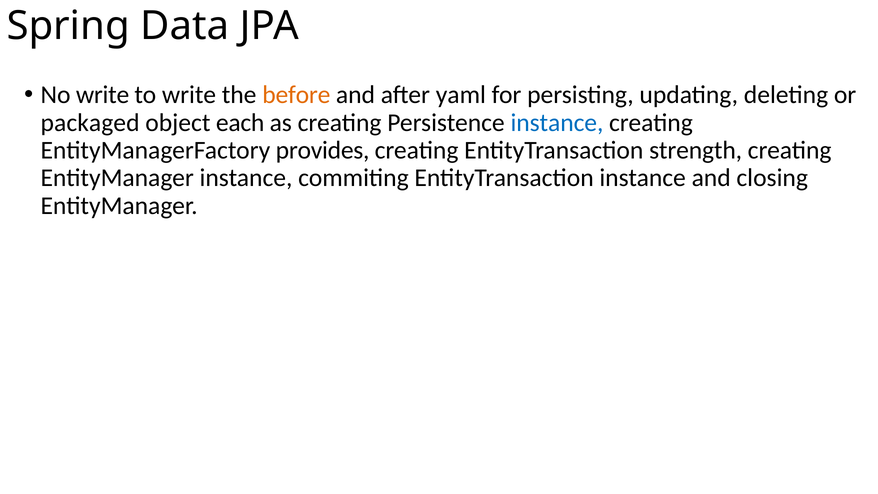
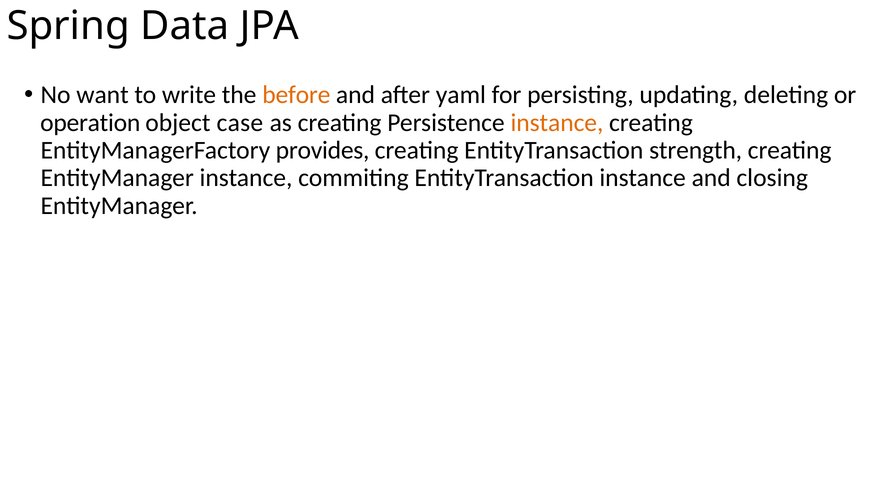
No write: write -> want (102, 95)
packaged: packaged -> operation (90, 123)
each: each -> case (240, 123)
instance colour: blue -> orange (557, 123)
